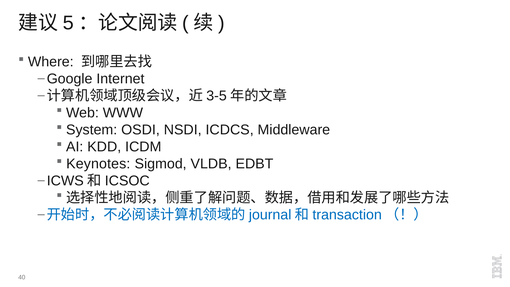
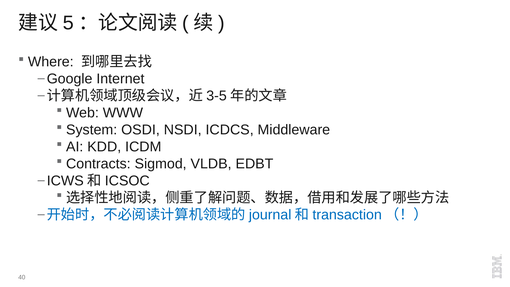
Keynotes: Keynotes -> Contracts (98, 164)
